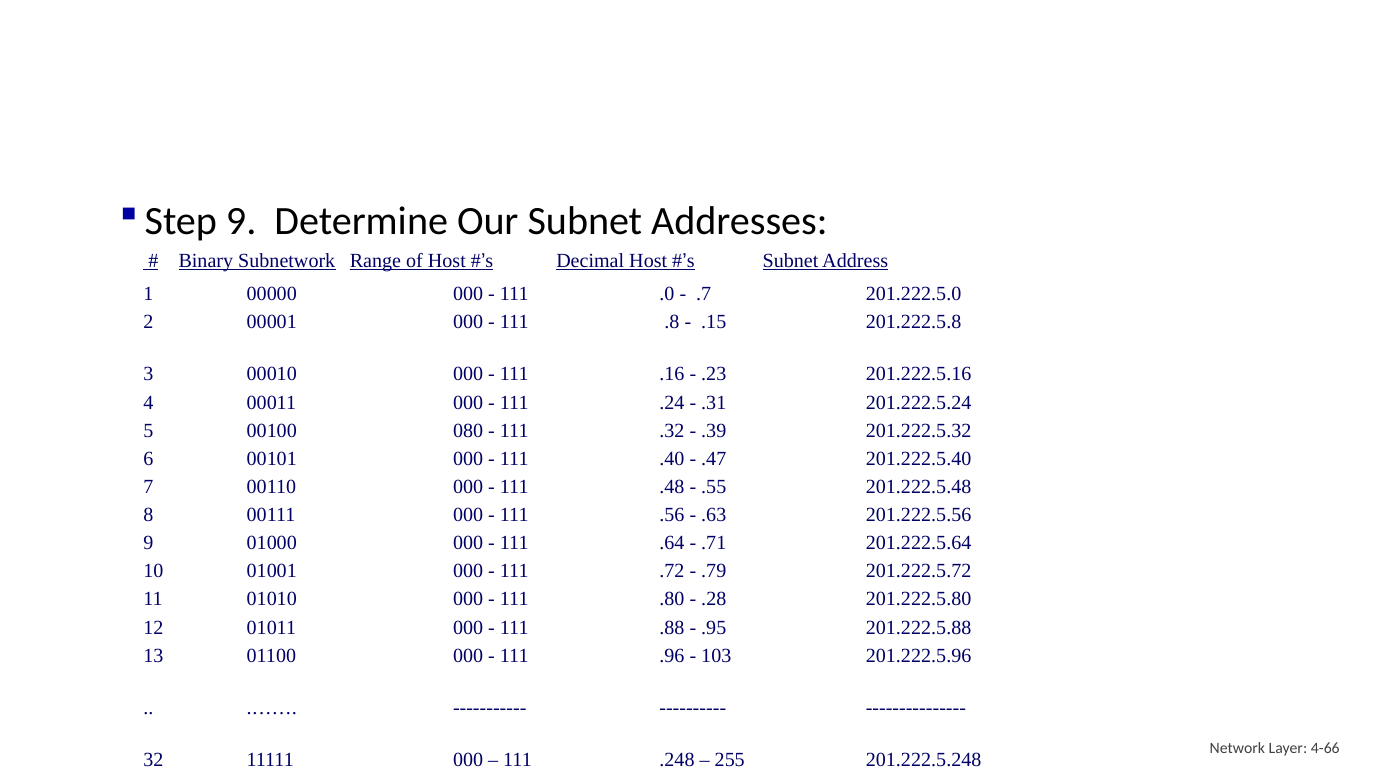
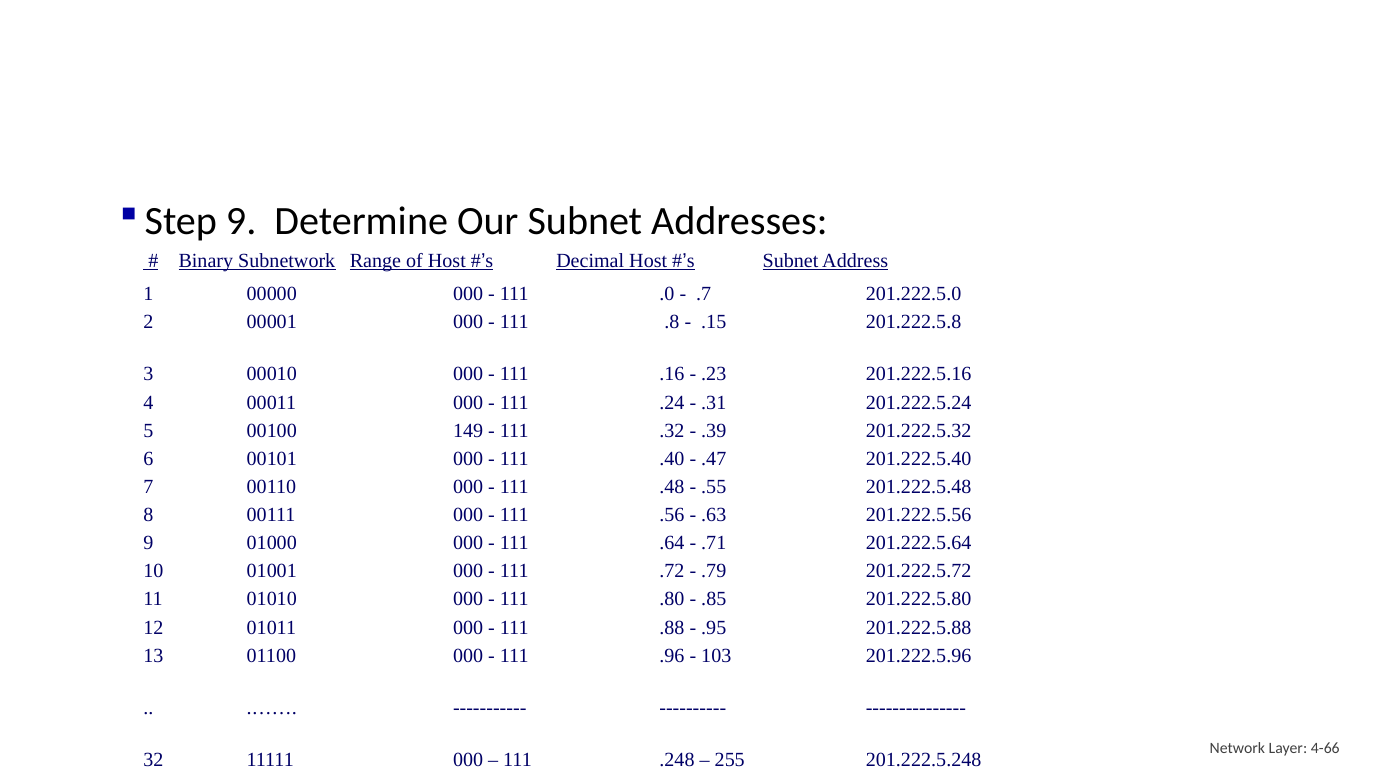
080: 080 -> 149 (468, 431)
.28: .28 -> .85 (714, 599)
